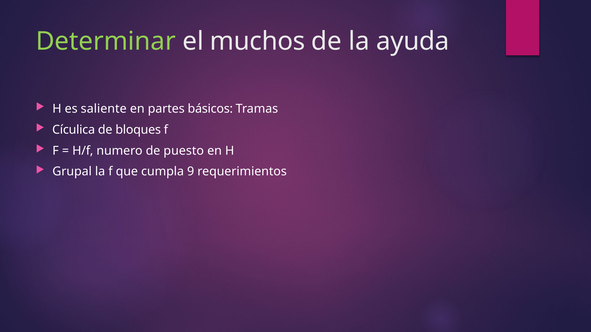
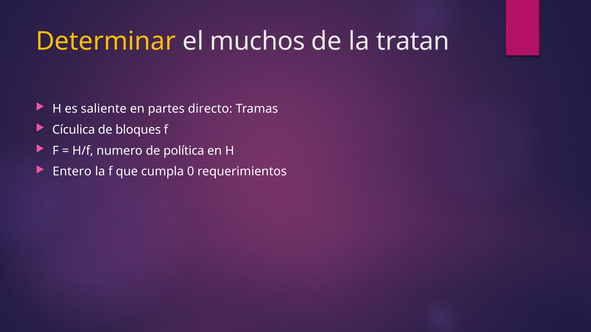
Determinar colour: light green -> yellow (106, 41)
ayuda: ayuda -> tratan (413, 41)
básicos: básicos -> directo (210, 109)
puesto: puesto -> política (184, 151)
Grupal: Grupal -> Entero (72, 172)
9: 9 -> 0 (191, 172)
